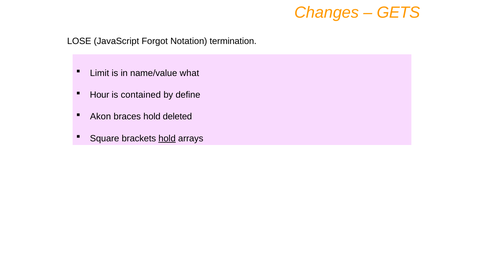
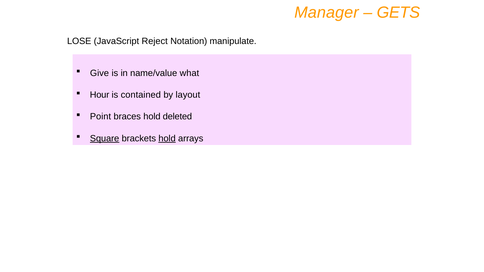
Changes: Changes -> Manager (326, 13)
Forgot: Forgot -> Reject (155, 41)
termination: termination -> manipulate (233, 41)
Limit: Limit -> Give (99, 73)
define: define -> layout (188, 95)
Akon: Akon -> Point (101, 117)
Square underline: none -> present (105, 139)
